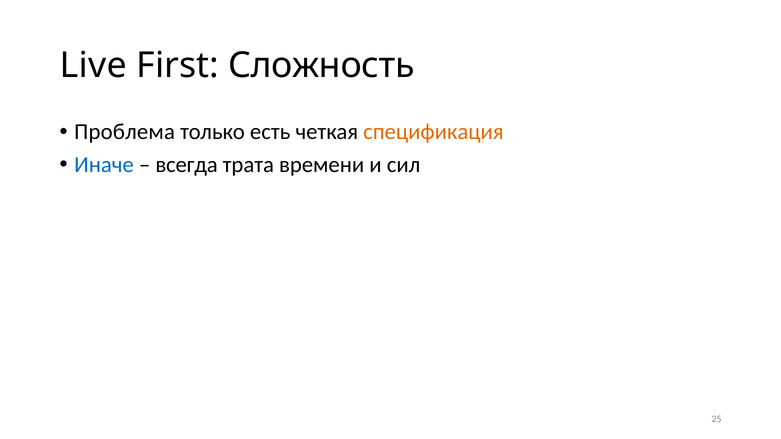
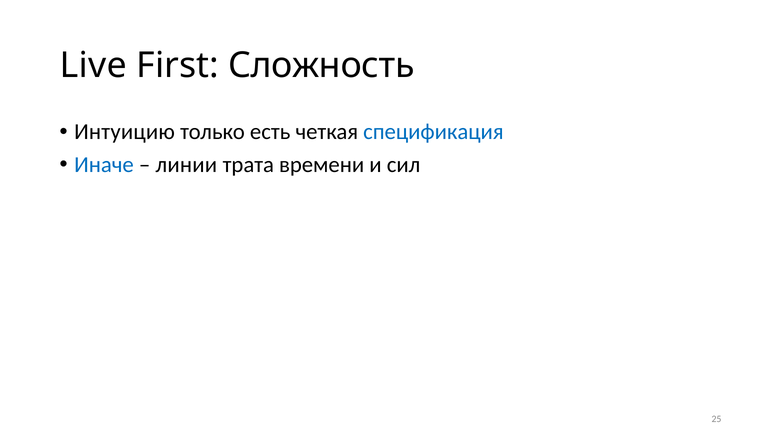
Проблема: Проблема -> Интуицию (125, 132)
спецификация colour: orange -> blue (433, 132)
всегда: всегда -> линии (186, 165)
